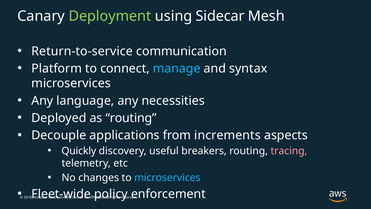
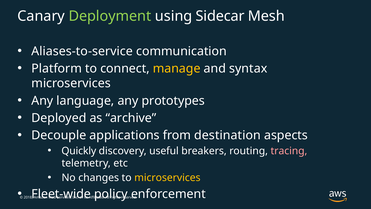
Return-to-service: Return-to-service -> Aliases-to-service (82, 51)
manage colour: light blue -> yellow (177, 68)
necessities: necessities -> prototypes (173, 101)
as routing: routing -> archive (131, 118)
increments: increments -> destination (227, 135)
microservices colour: light blue -> yellow (167, 177)
